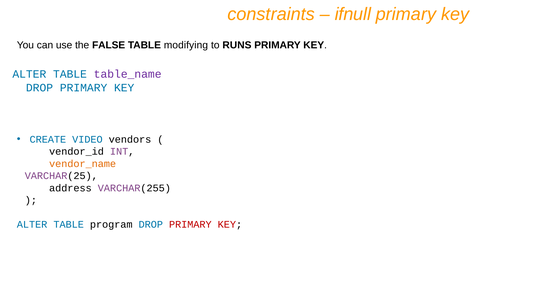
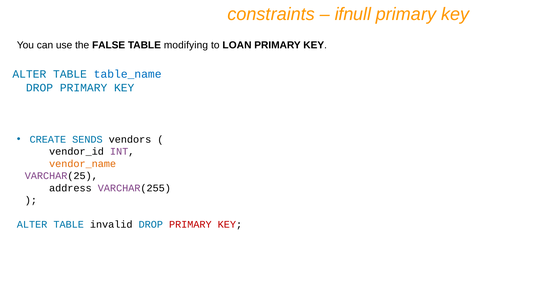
RUNS: RUNS -> LOAN (237, 45)
table_name colour: purple -> blue (128, 74)
VIDEO: VIDEO -> SENDS (87, 140)
program: program -> invalid (111, 225)
